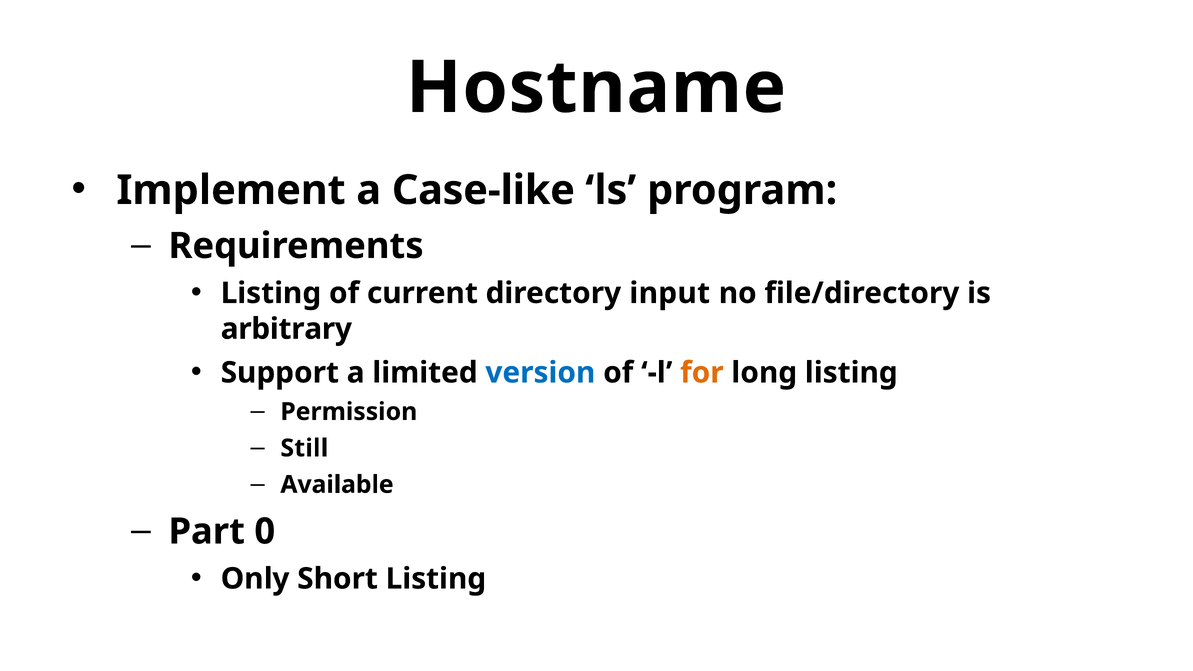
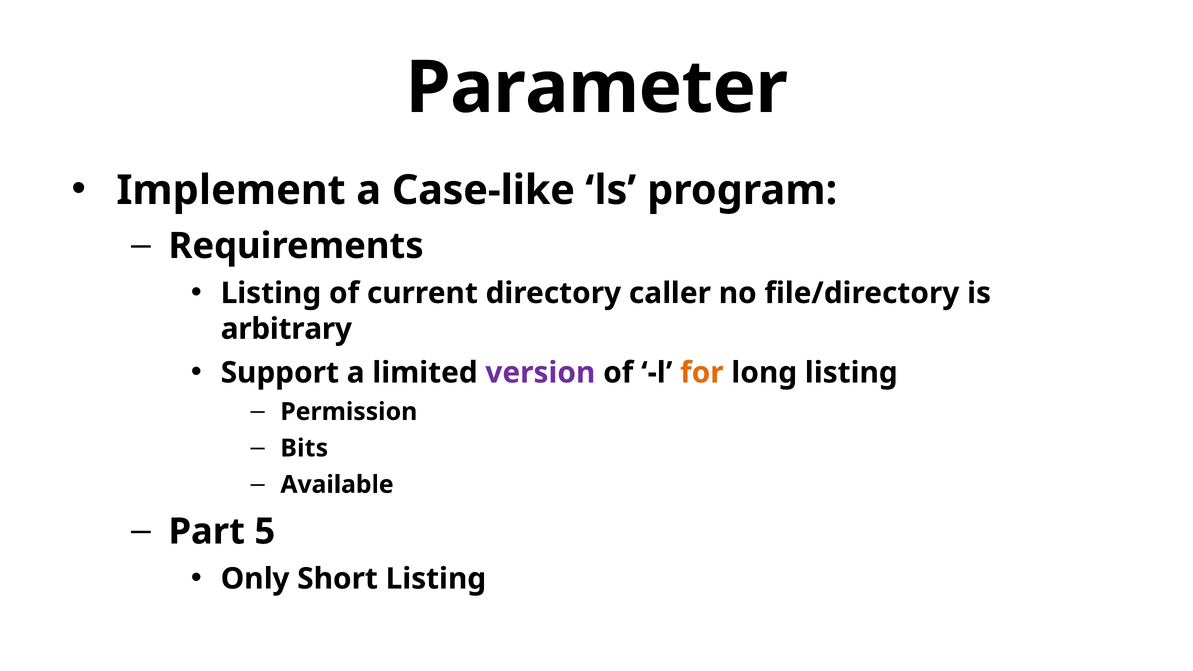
Hostname: Hostname -> Parameter (597, 88)
input: input -> caller (670, 293)
version colour: blue -> purple (540, 373)
Still: Still -> Bits (304, 448)
0: 0 -> 5 (265, 532)
